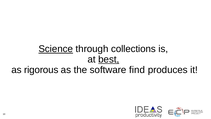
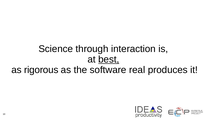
Science underline: present -> none (56, 49)
collections: collections -> interaction (133, 49)
find: find -> real (137, 70)
